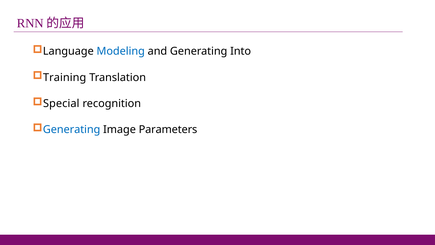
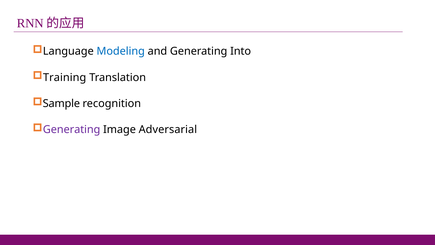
Special: Special -> Sample (61, 103)
Generating colour: blue -> purple (72, 130)
Parameters: Parameters -> Adversarial (168, 130)
